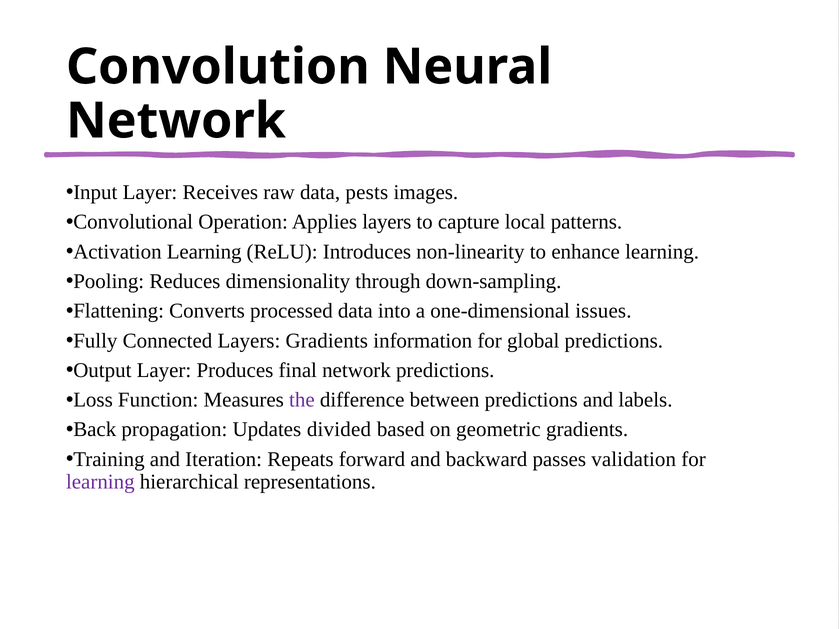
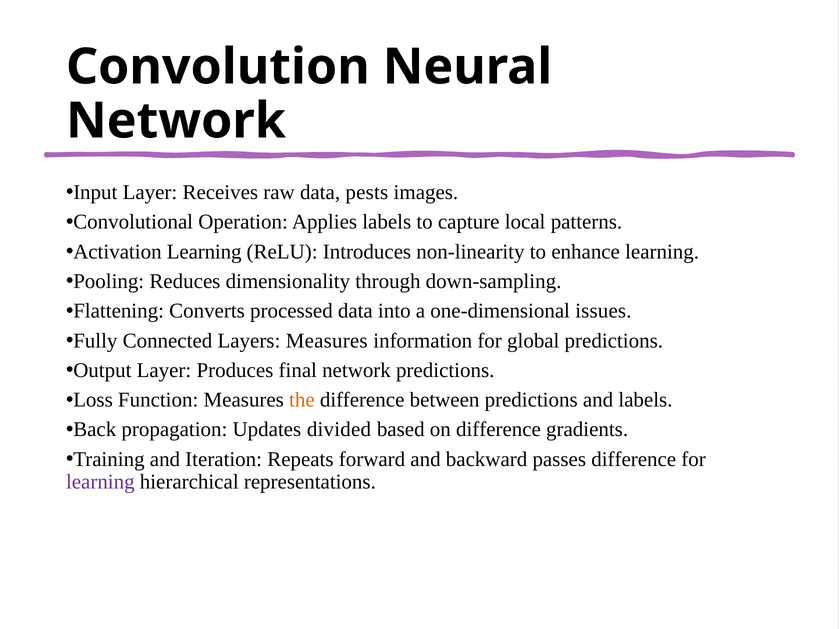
Applies layers: layers -> labels (387, 222)
Layers Gradients: Gradients -> Measures (327, 341)
the colour: purple -> orange (302, 400)
on geometric: geometric -> difference (498, 430)
passes validation: validation -> difference (634, 459)
